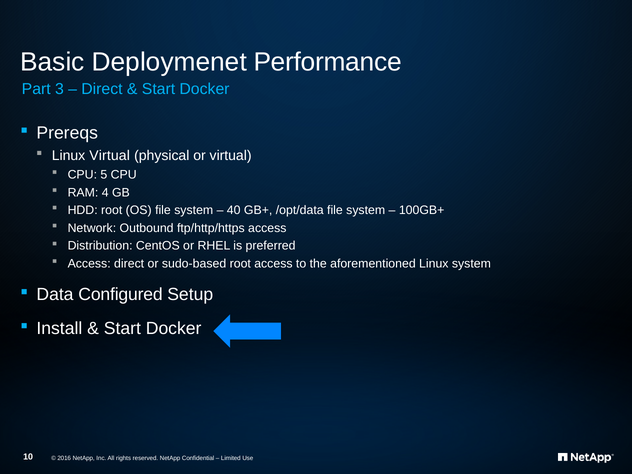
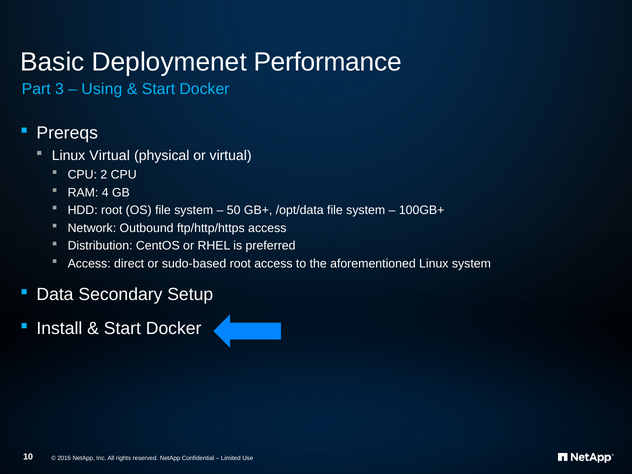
Direct: Direct -> Using (102, 89)
5: 5 -> 2 (104, 175)
40: 40 -> 50 (234, 210)
Configured: Configured -> Secondary (120, 295)
